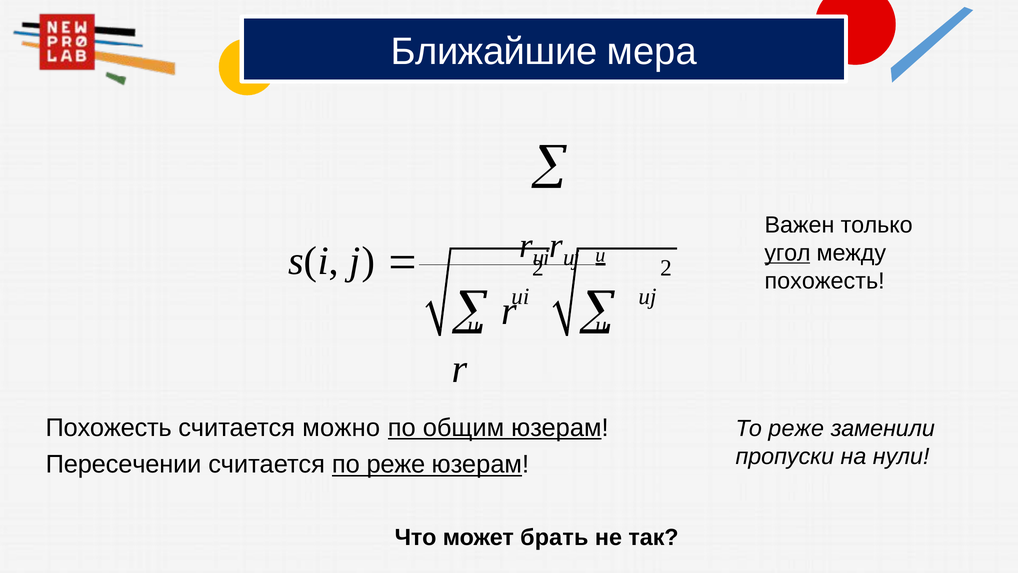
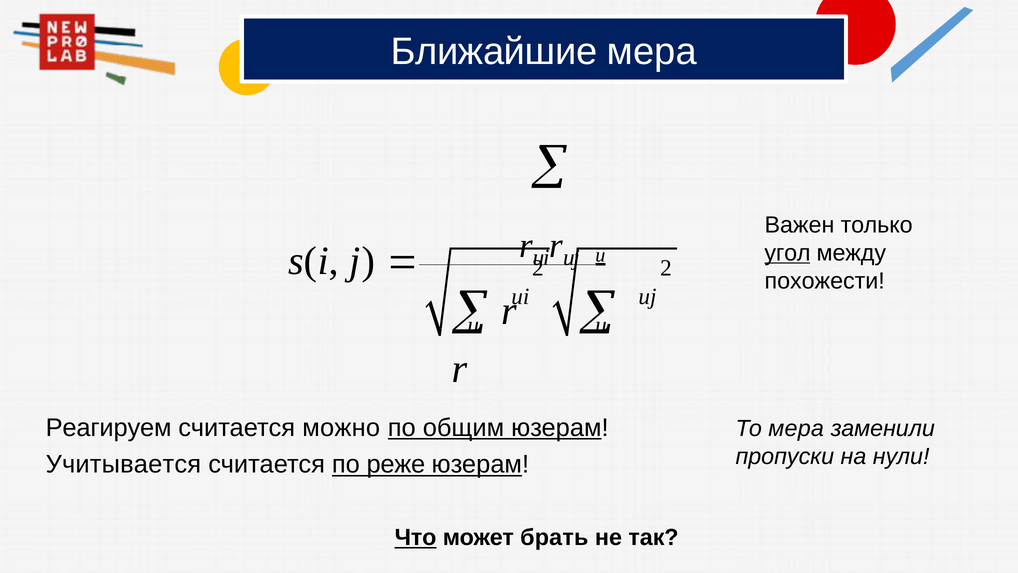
похожесть: похожесть -> похожести (825, 281)
Похожесть: Похожесть -> Реагируем (109, 427)
То реже: реже -> мера (796, 428)
Пересечении: Пересечении -> Учитывается (123, 464)
Что underline: none -> present (416, 537)
